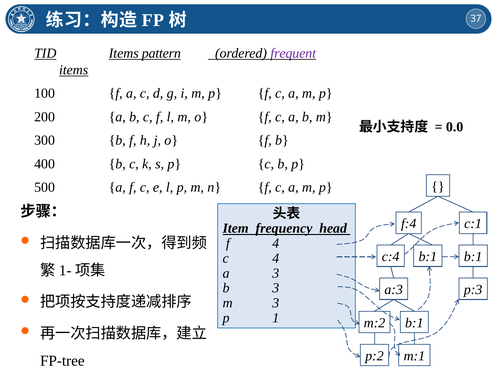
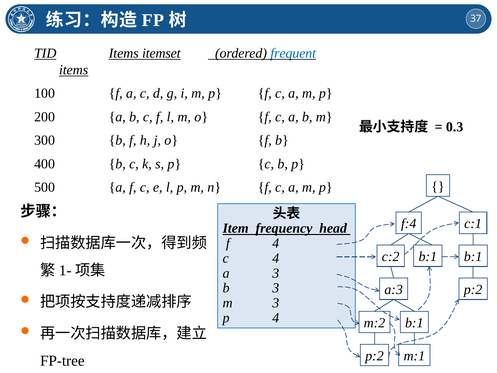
pattern: pattern -> itemset (161, 53)
frequent colour: purple -> blue (293, 53)
0.0: 0.0 -> 0.3 (455, 127)
c:4: c:4 -> c:2 (391, 257)
p:3: p:3 -> p:2 (473, 290)
p 1: 1 -> 4 (276, 318)
